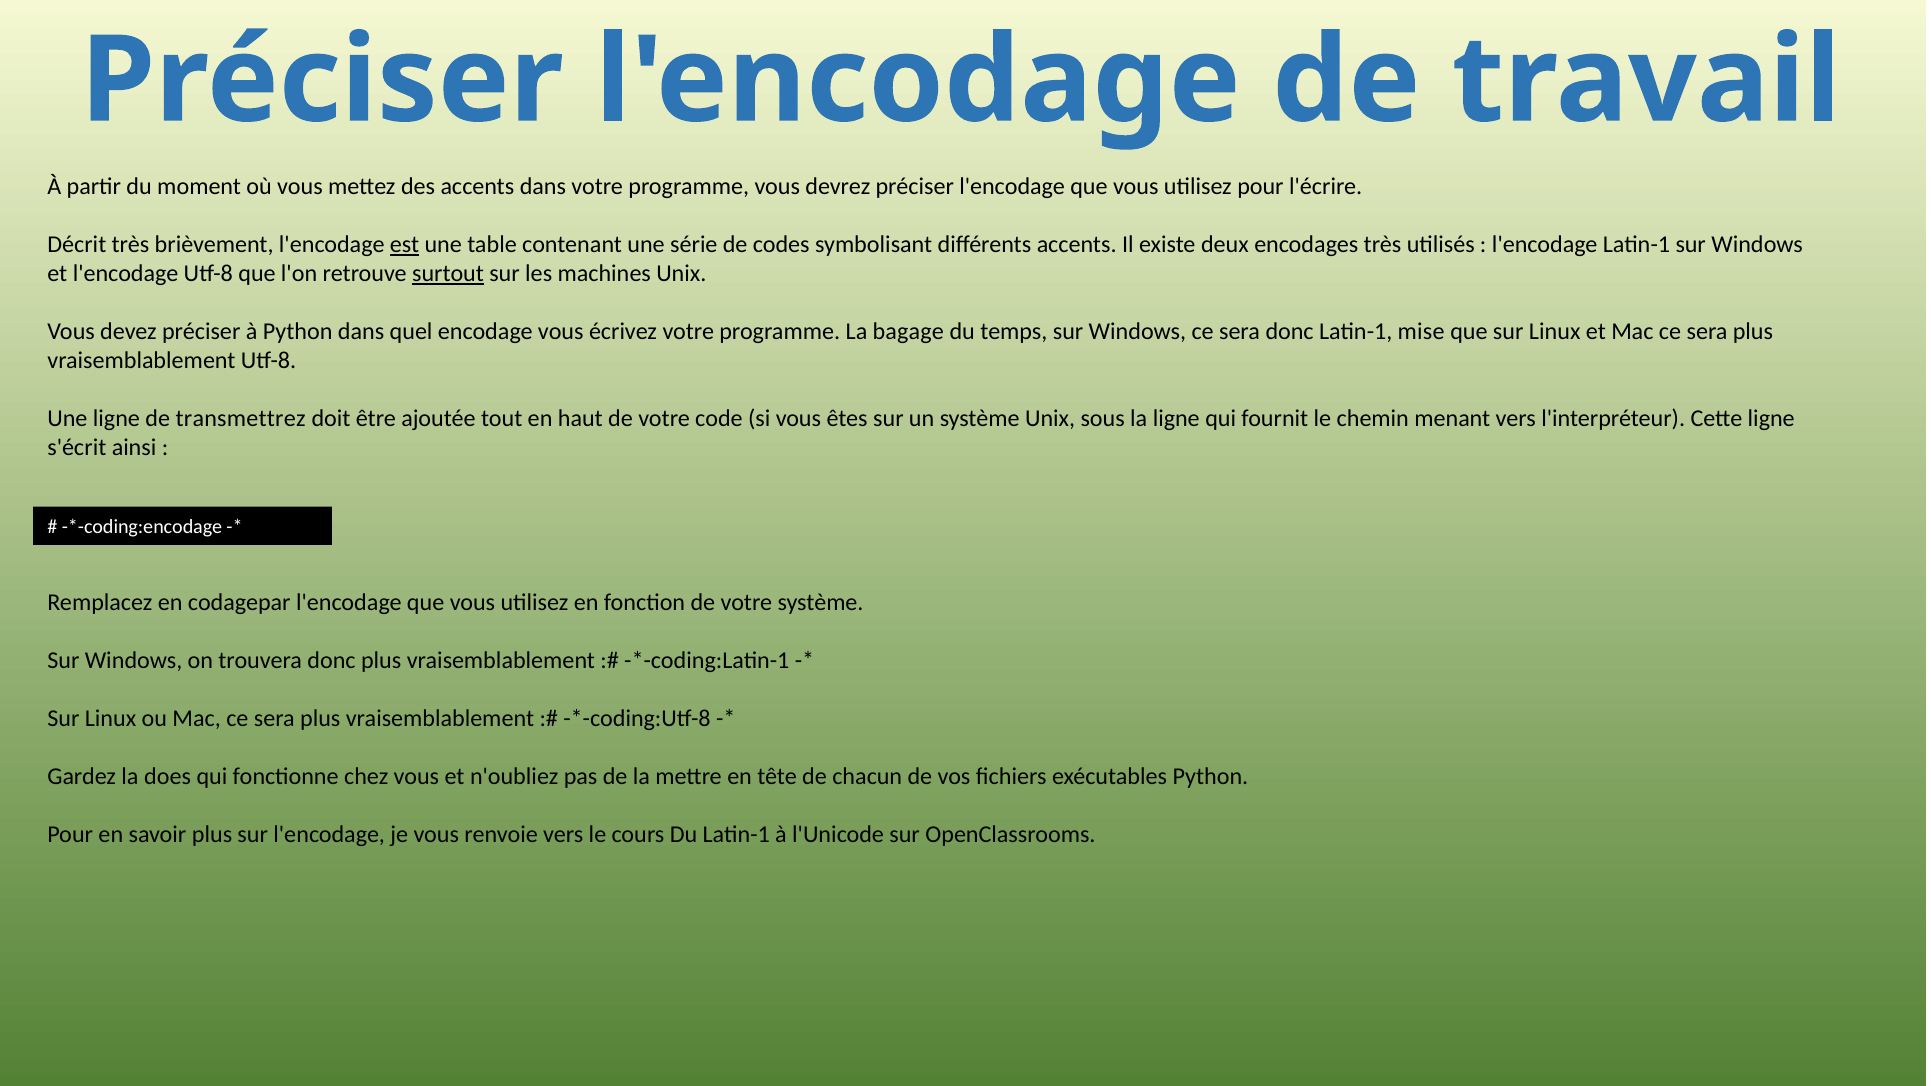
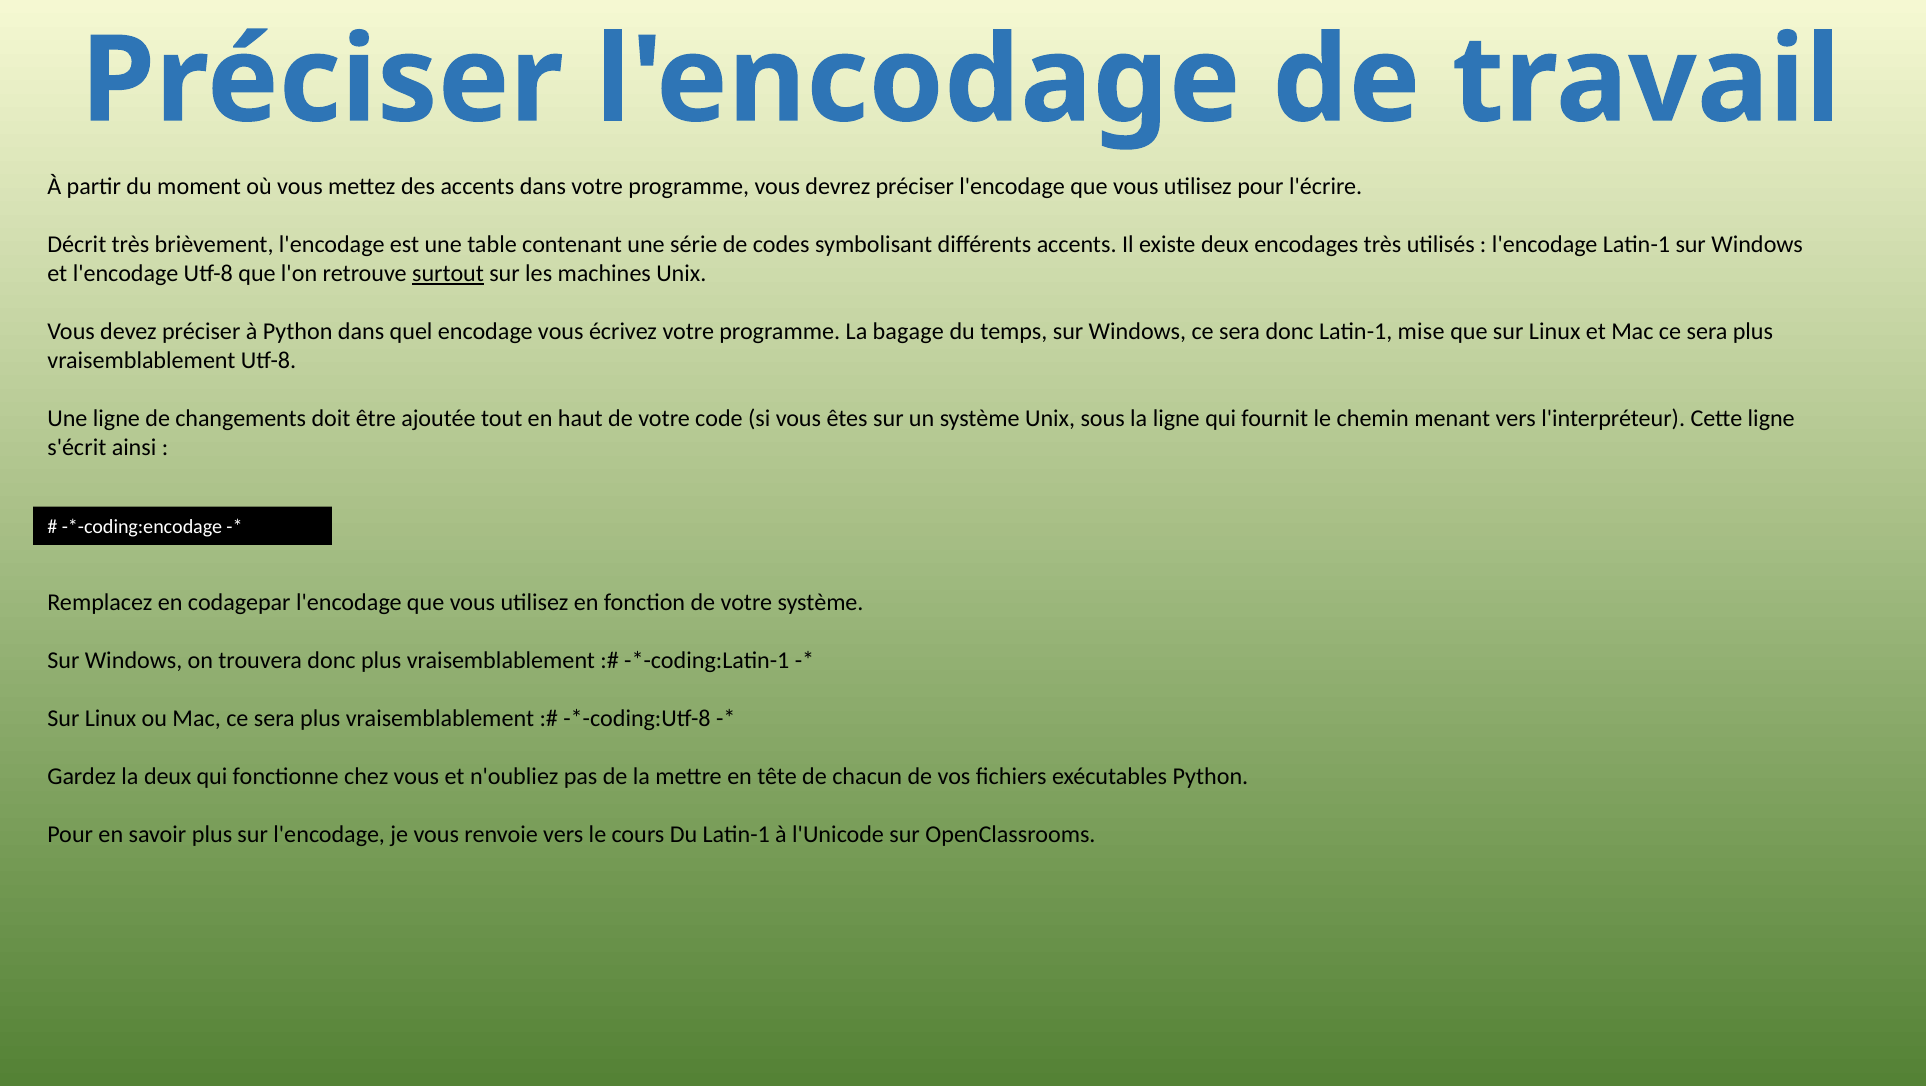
est underline: present -> none (405, 245)
transmettrez: transmettrez -> changements (241, 418)
la does: does -> deux (168, 777)
